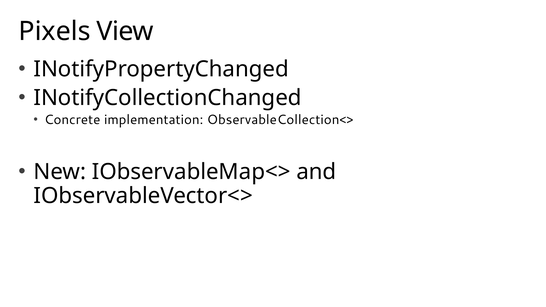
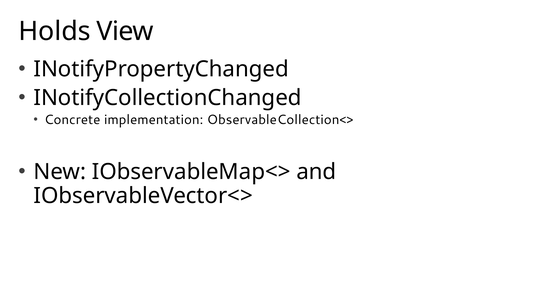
Pixels: Pixels -> Holds (55, 31)
